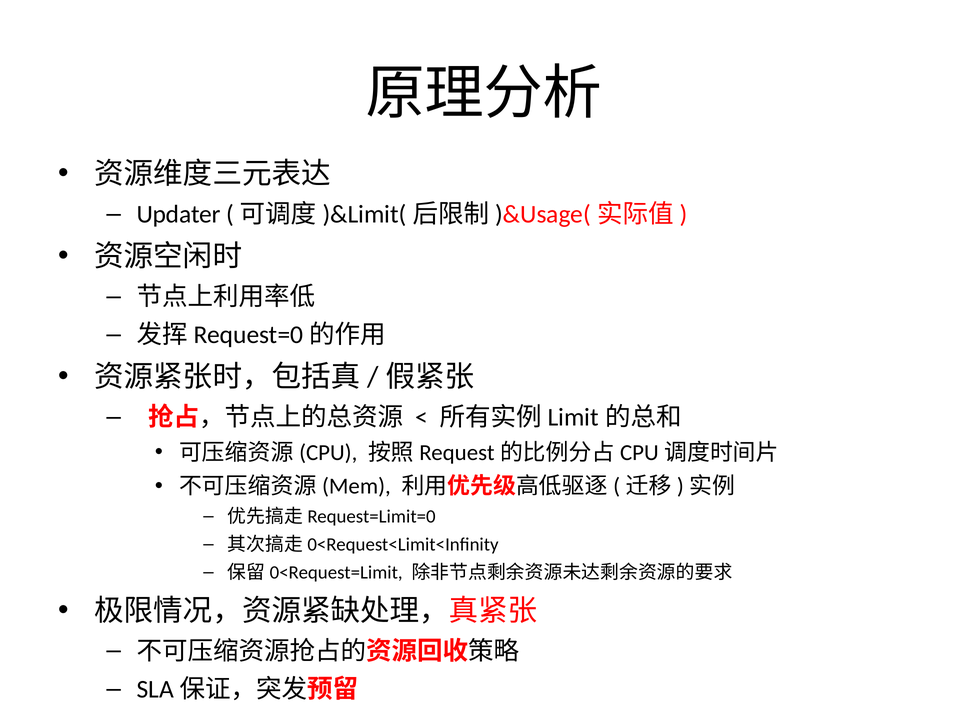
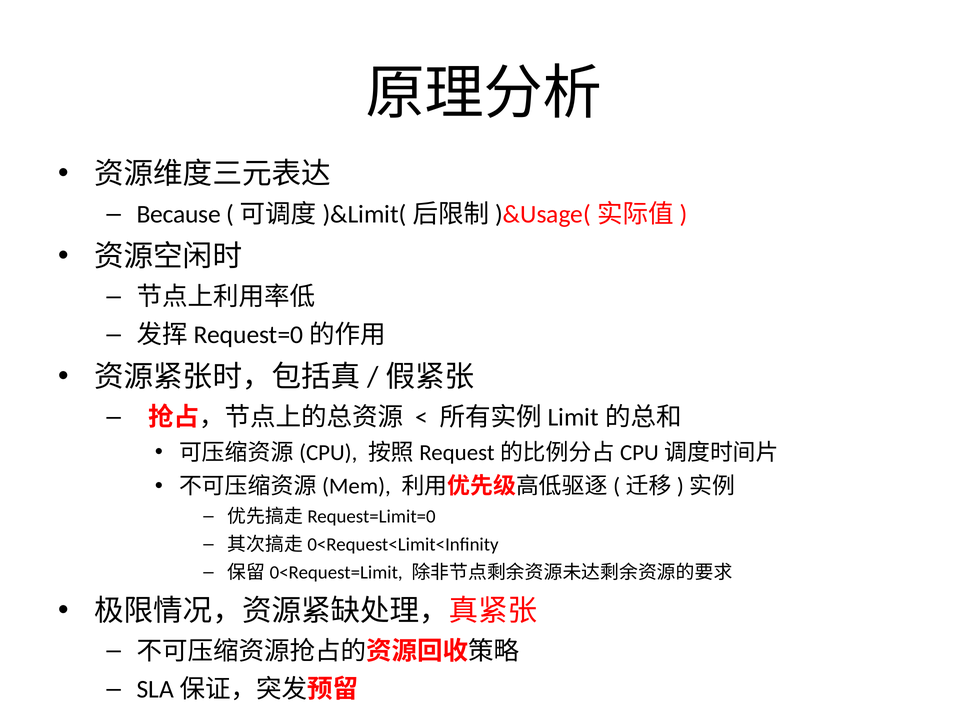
Updater: Updater -> Because (179, 215)
